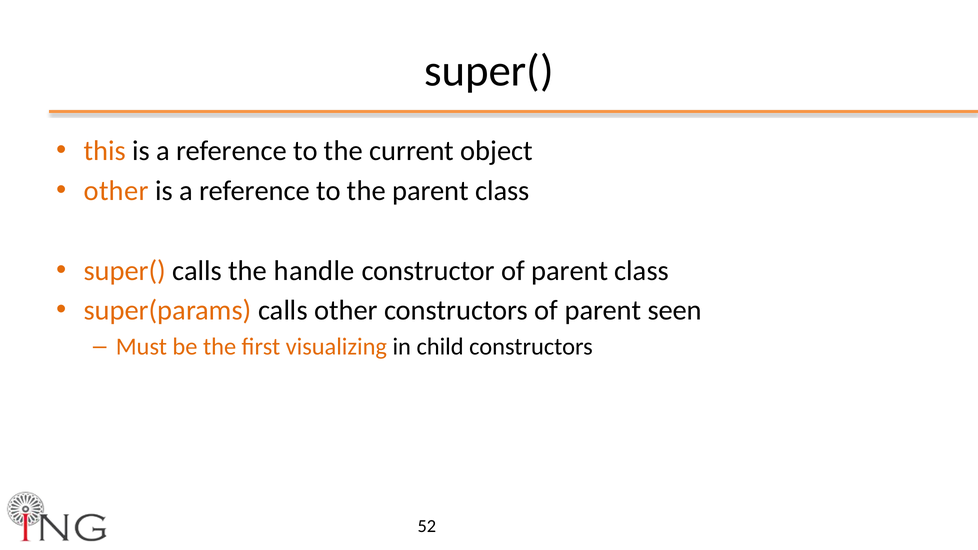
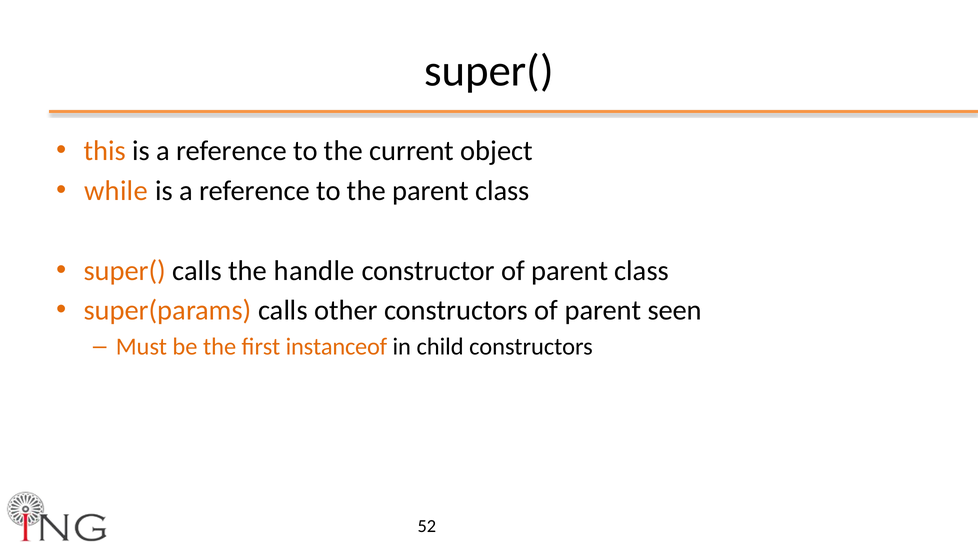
other: other -> while (116, 191)
visualizing: visualizing -> instanceof (336, 347)
